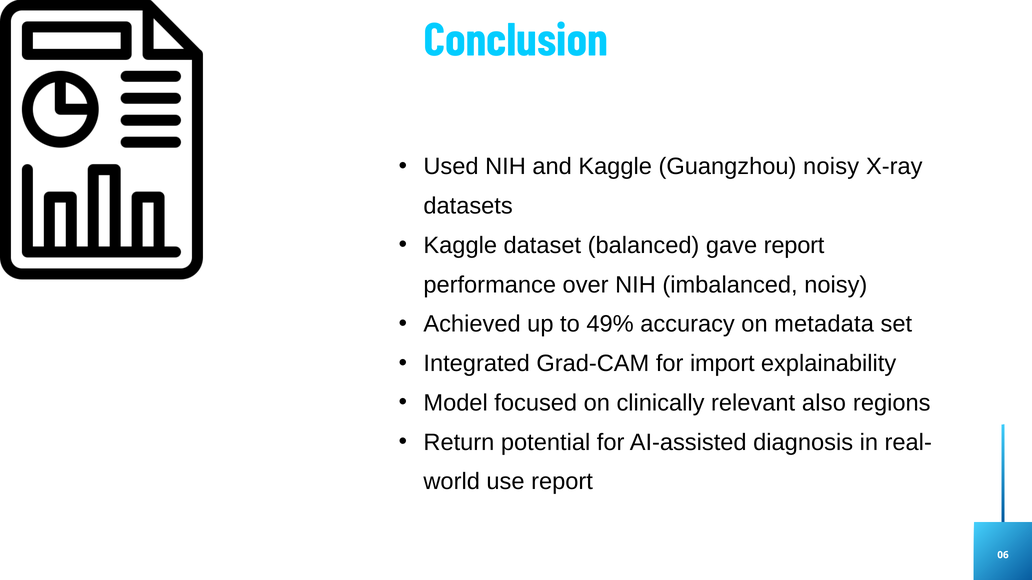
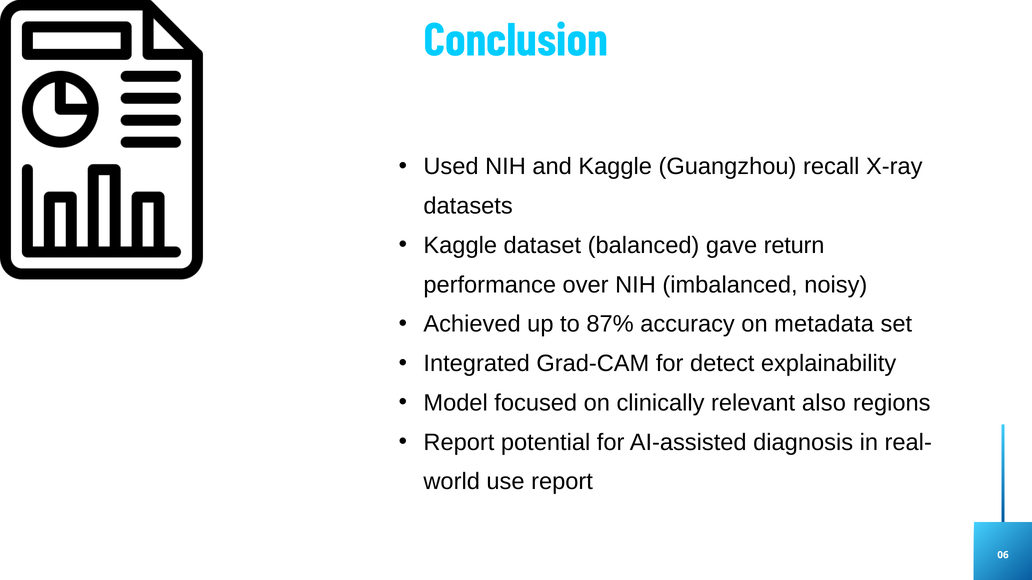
Guangzhou noisy: noisy -> recall (831, 167)
gave report: report -> return (794, 246)
49%: 49% -> 87% (610, 324)
import: import -> detect (722, 364)
Return: Return -> Report (459, 443)
